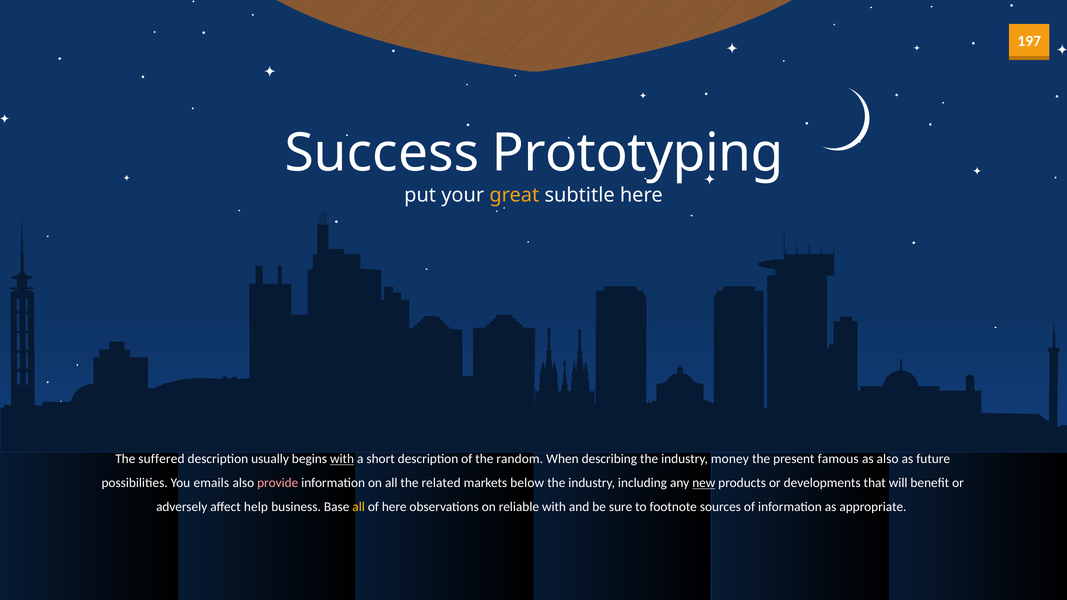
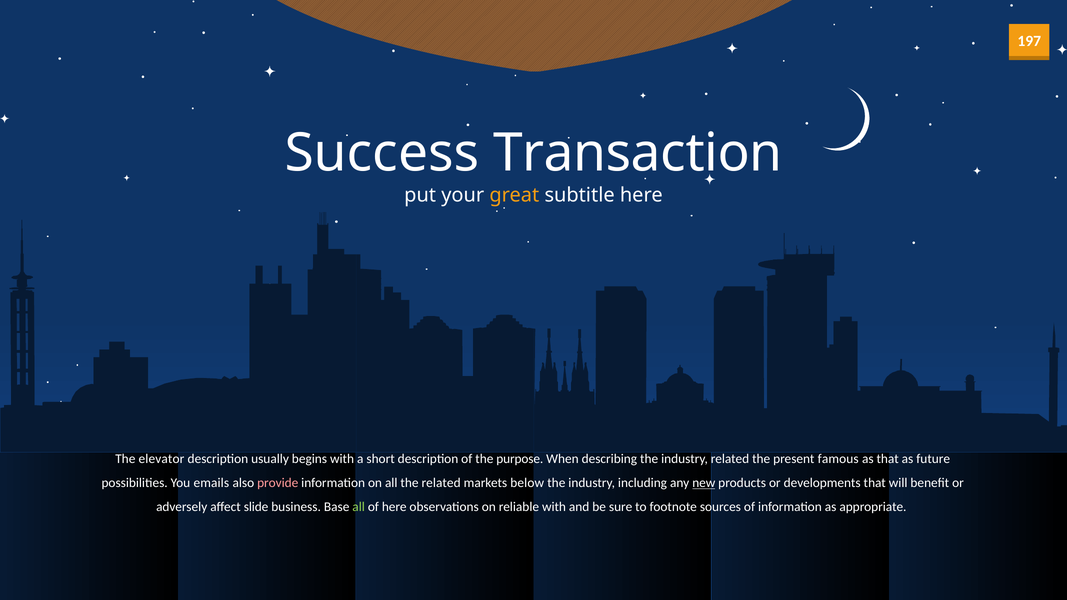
Prototyping: Prototyping -> Transaction (638, 153)
suffered: suffered -> elevator (161, 459)
with underline: present -> none (342, 459)
random: random -> purpose (520, 459)
industry money: money -> related (730, 459)
as also: also -> that (888, 459)
help: help -> slide (256, 507)
all colour: yellow -> light green (359, 507)
